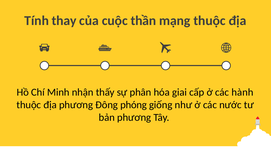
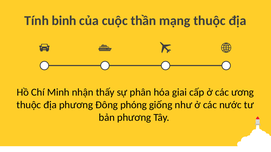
thay: thay -> binh (64, 21)
hành: hành -> ương (243, 92)
